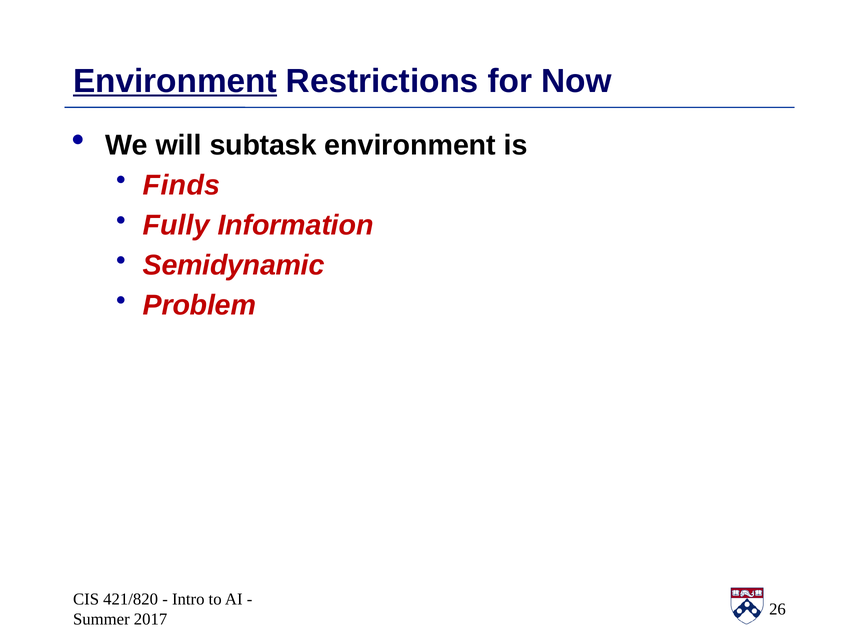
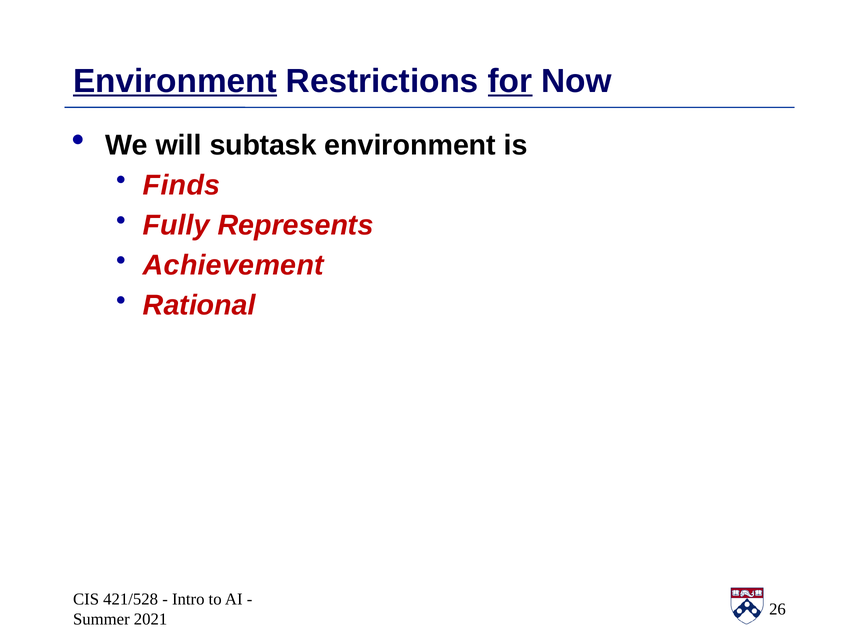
for underline: none -> present (510, 81)
Information: Information -> Represents (296, 225)
Semidynamic: Semidynamic -> Achievement (233, 265)
Problem: Problem -> Rational (199, 306)
421/820: 421/820 -> 421/528 (131, 600)
2017: 2017 -> 2021 (151, 620)
